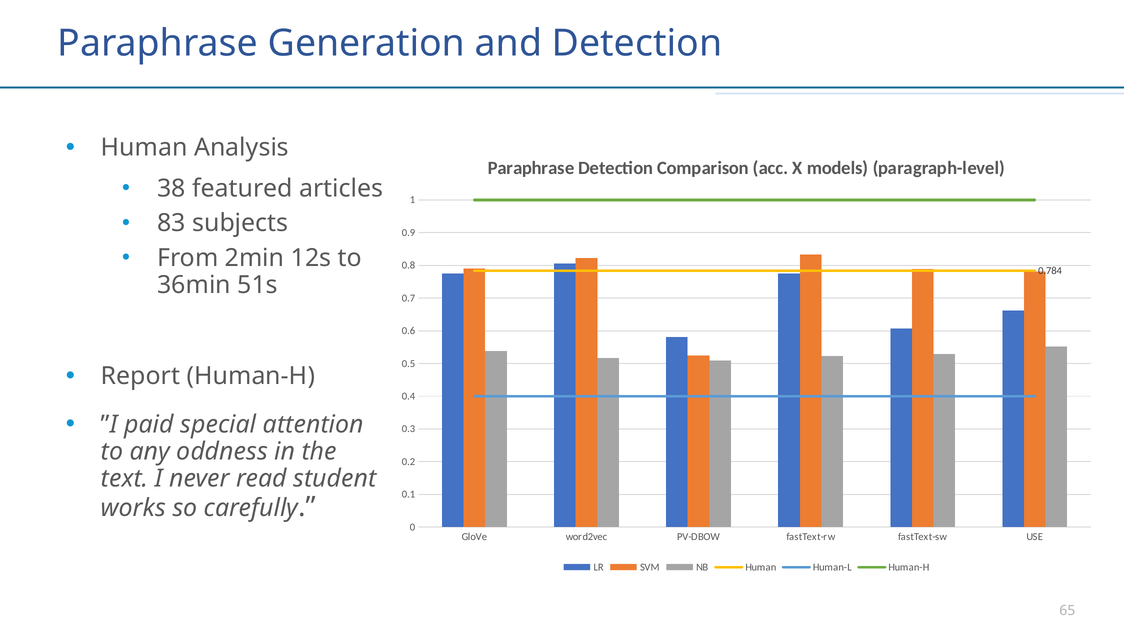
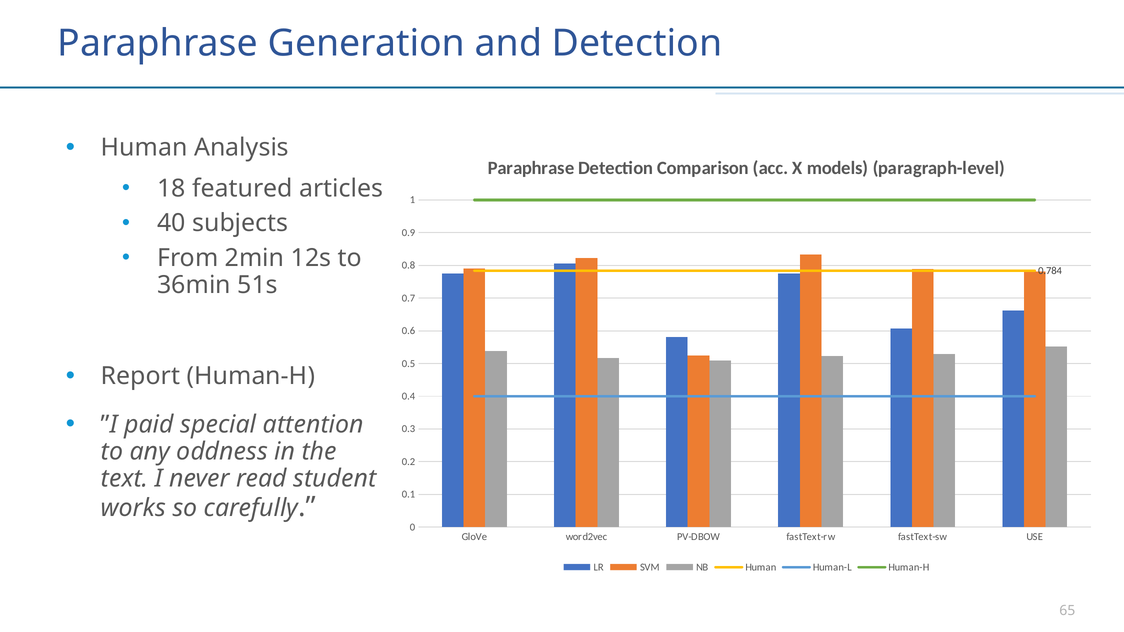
38: 38 -> 18 (171, 188)
83: 83 -> 40 (171, 223)
